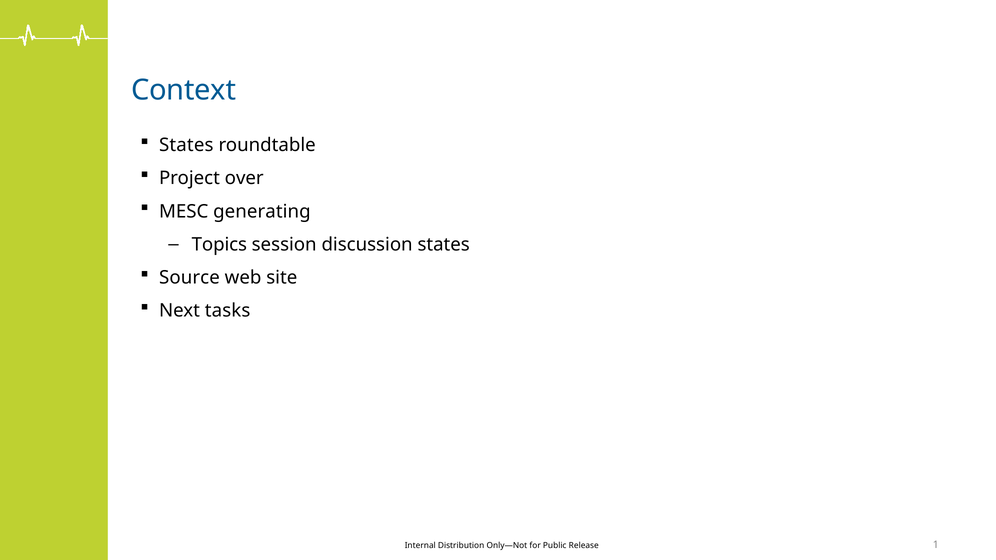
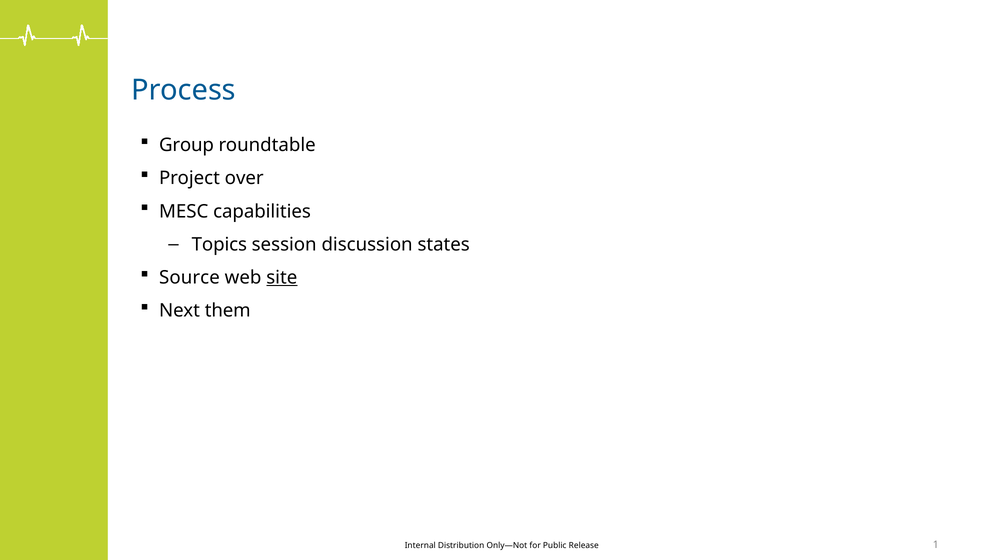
Context: Context -> Process (183, 90)
States: States -> Group (186, 145)
generating: generating -> capabilities (262, 211)
site underline: none -> present (282, 278)
tasks: tasks -> them (228, 311)
